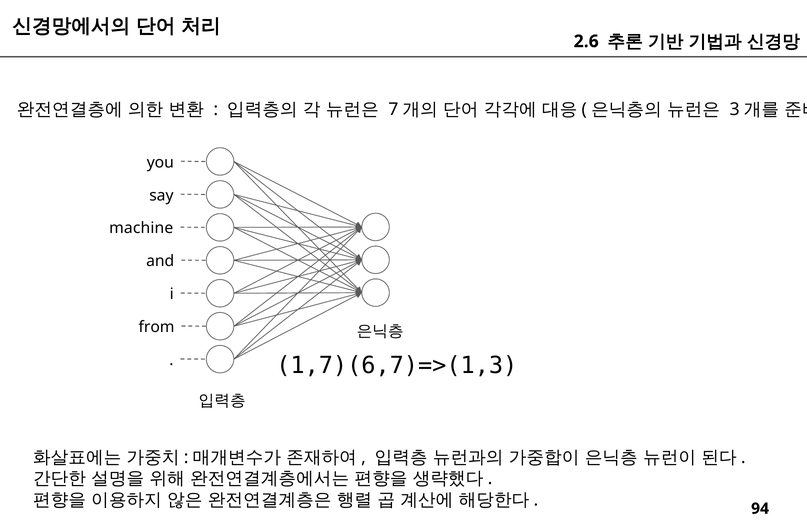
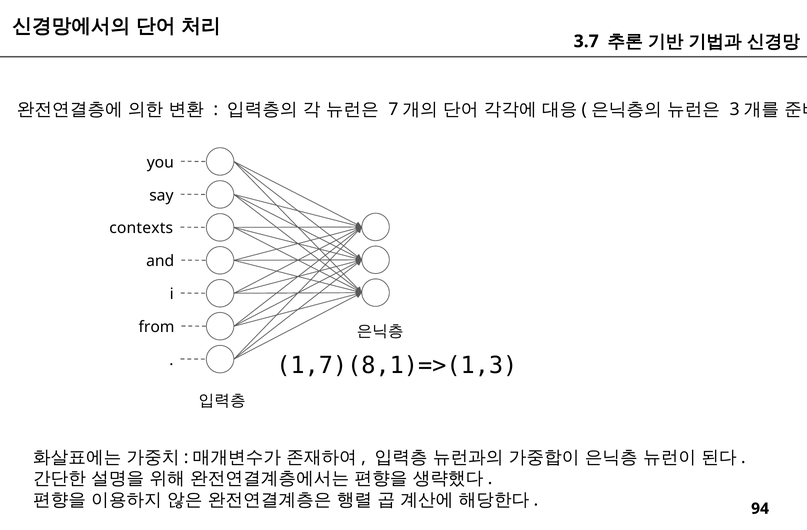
2.6: 2.6 -> 3.7 (586, 41)
machine: machine -> contexts (141, 228)
1,7)(6,7)=>(1,3: 1,7)(6,7)=>(1,3 -> 1,7)(8,1)=>(1,3 (397, 365)
